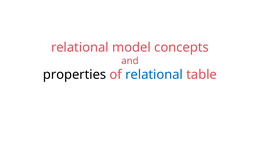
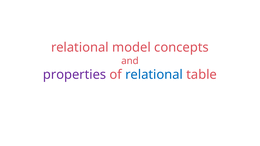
properties colour: black -> purple (75, 75)
